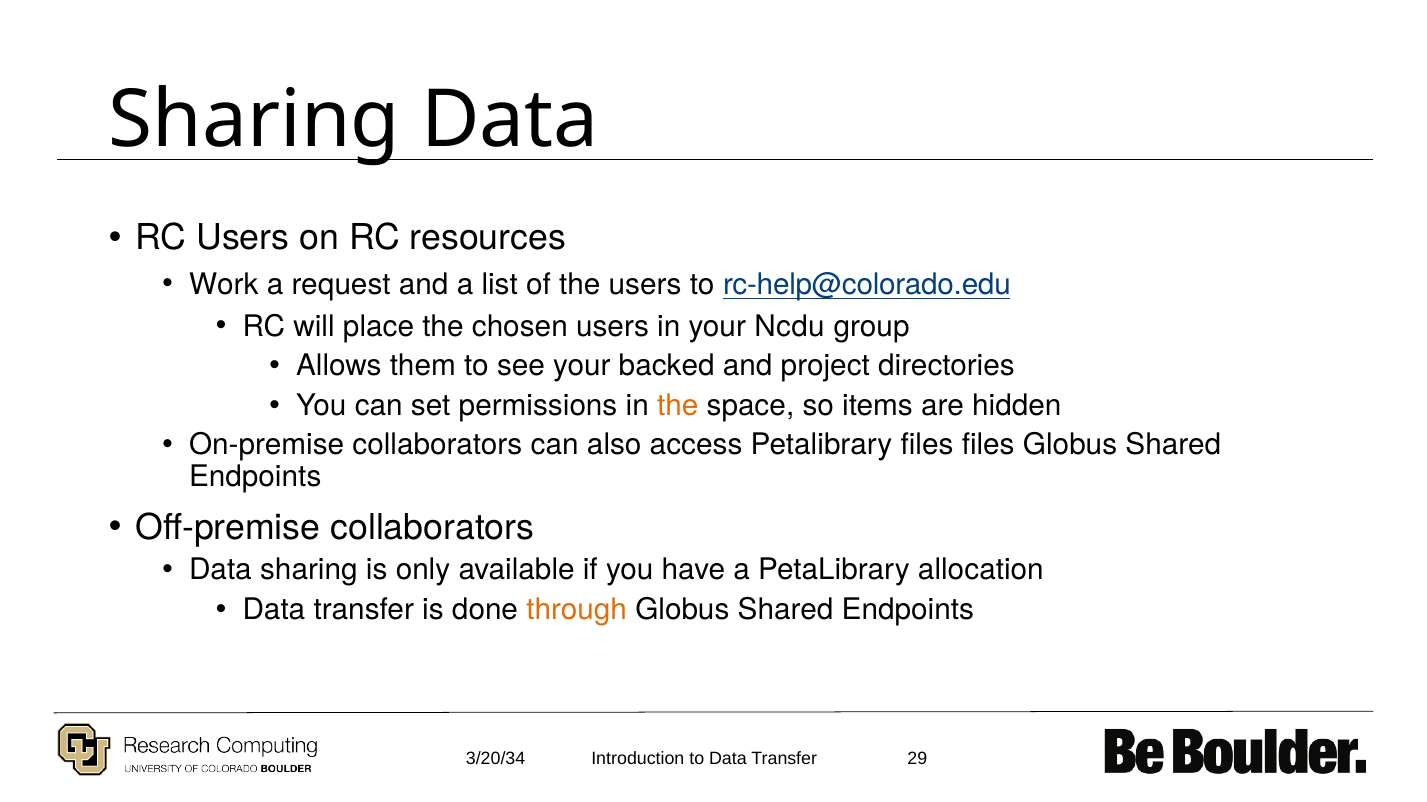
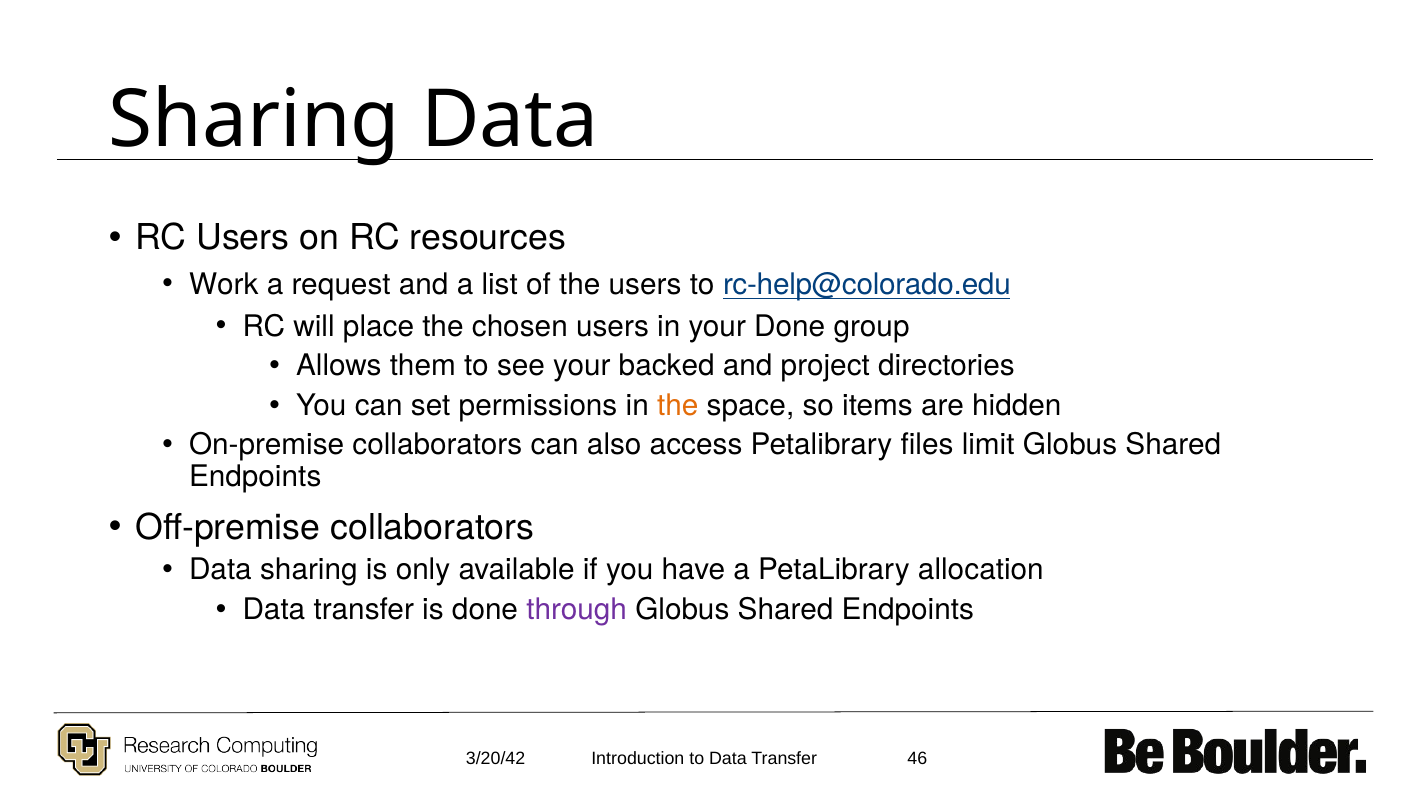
your Ncdu: Ncdu -> Done (790, 327)
files files: files -> limit (988, 445)
through colour: orange -> purple (577, 610)
3/20/34: 3/20/34 -> 3/20/42 (496, 759)
29: 29 -> 46 (917, 759)
